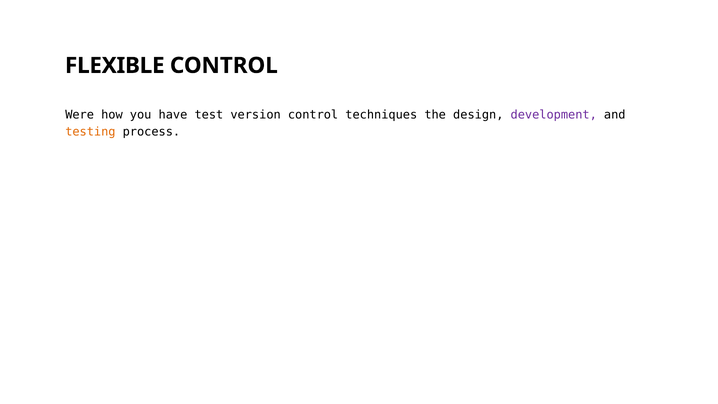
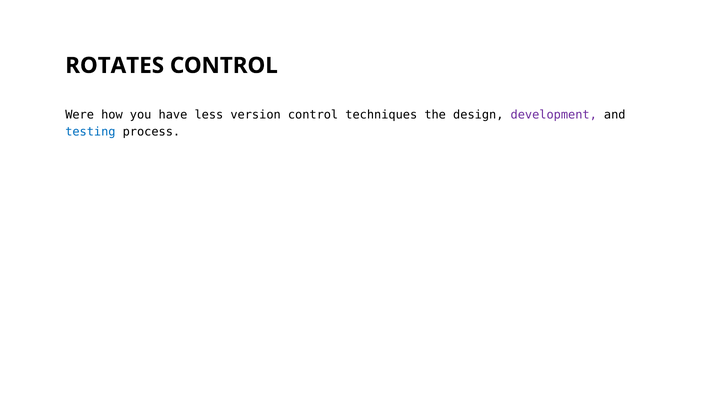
FLEXIBLE: FLEXIBLE -> ROTATES (115, 65)
test: test -> less (209, 115)
testing colour: orange -> blue (90, 132)
